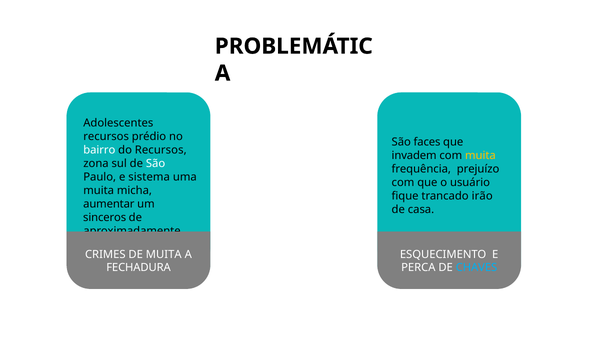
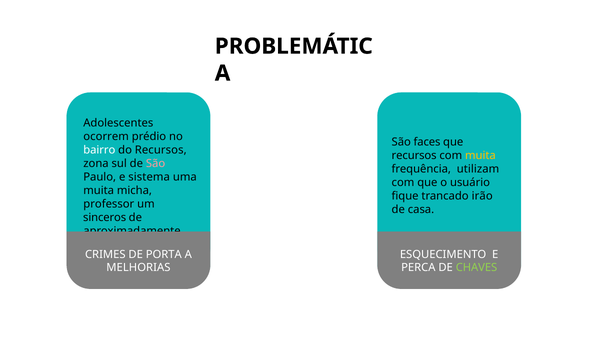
recursos: recursos -> ocorrem (106, 137)
invadem: invadem -> recursos (414, 156)
São colour: white -> pink (156, 164)
prejuízo: prejuízo -> utilizam (478, 169)
aumentar: aumentar -> professor (109, 204)
DE MUITA: MUITA -> PORTA (164, 255)
FECHADURA: FECHADURA -> MELHORIAS (138, 268)
CHAVES colour: light blue -> light green (477, 268)
